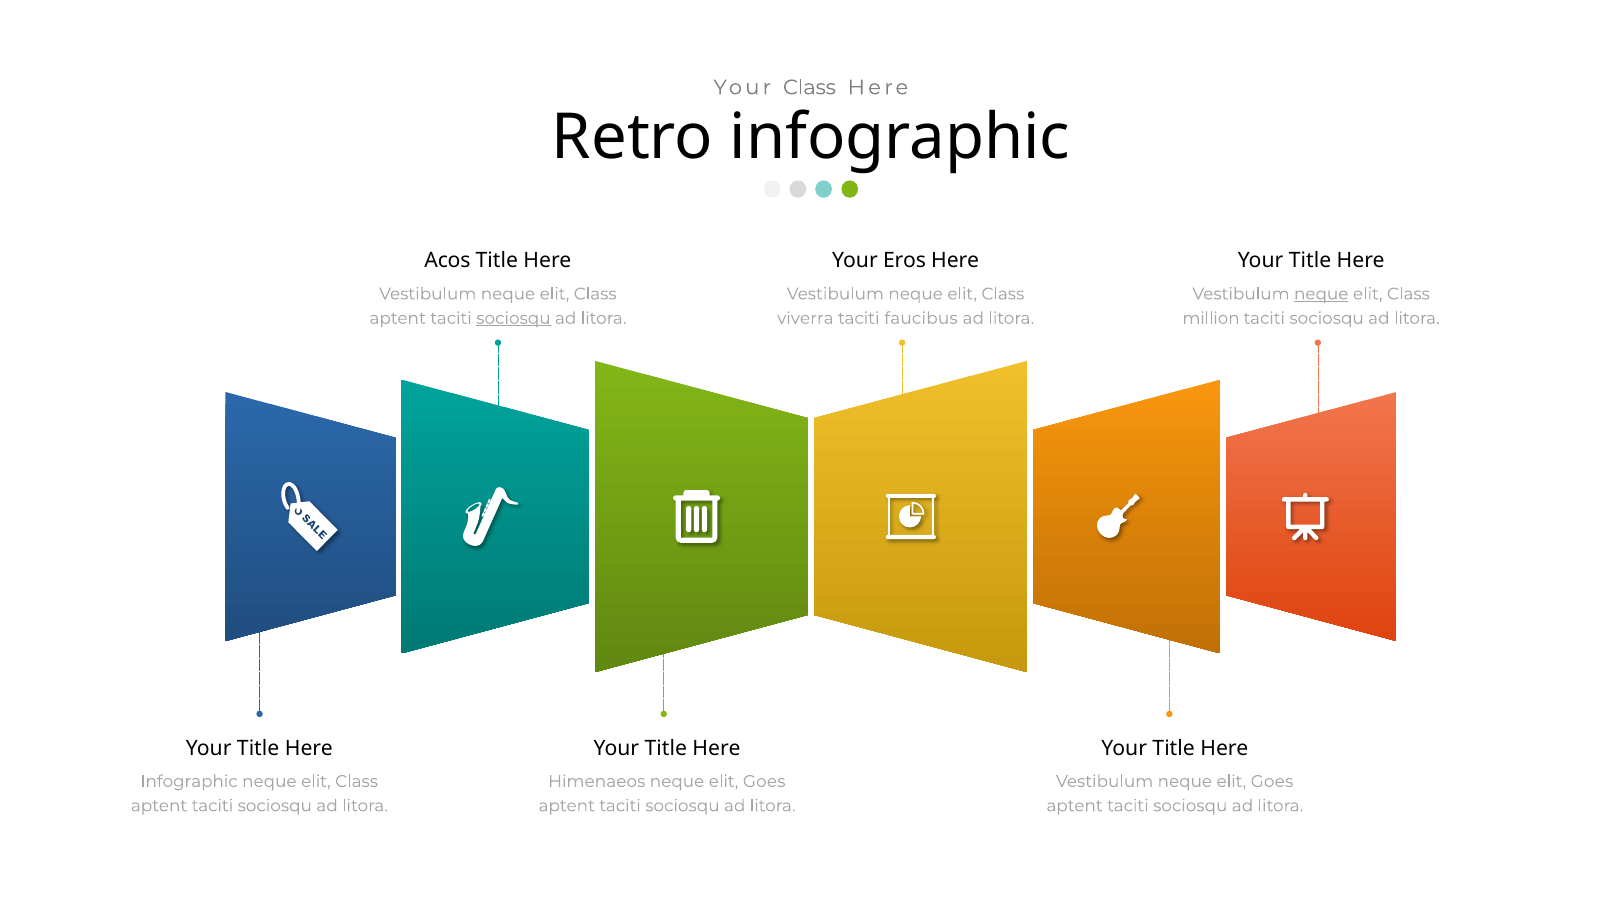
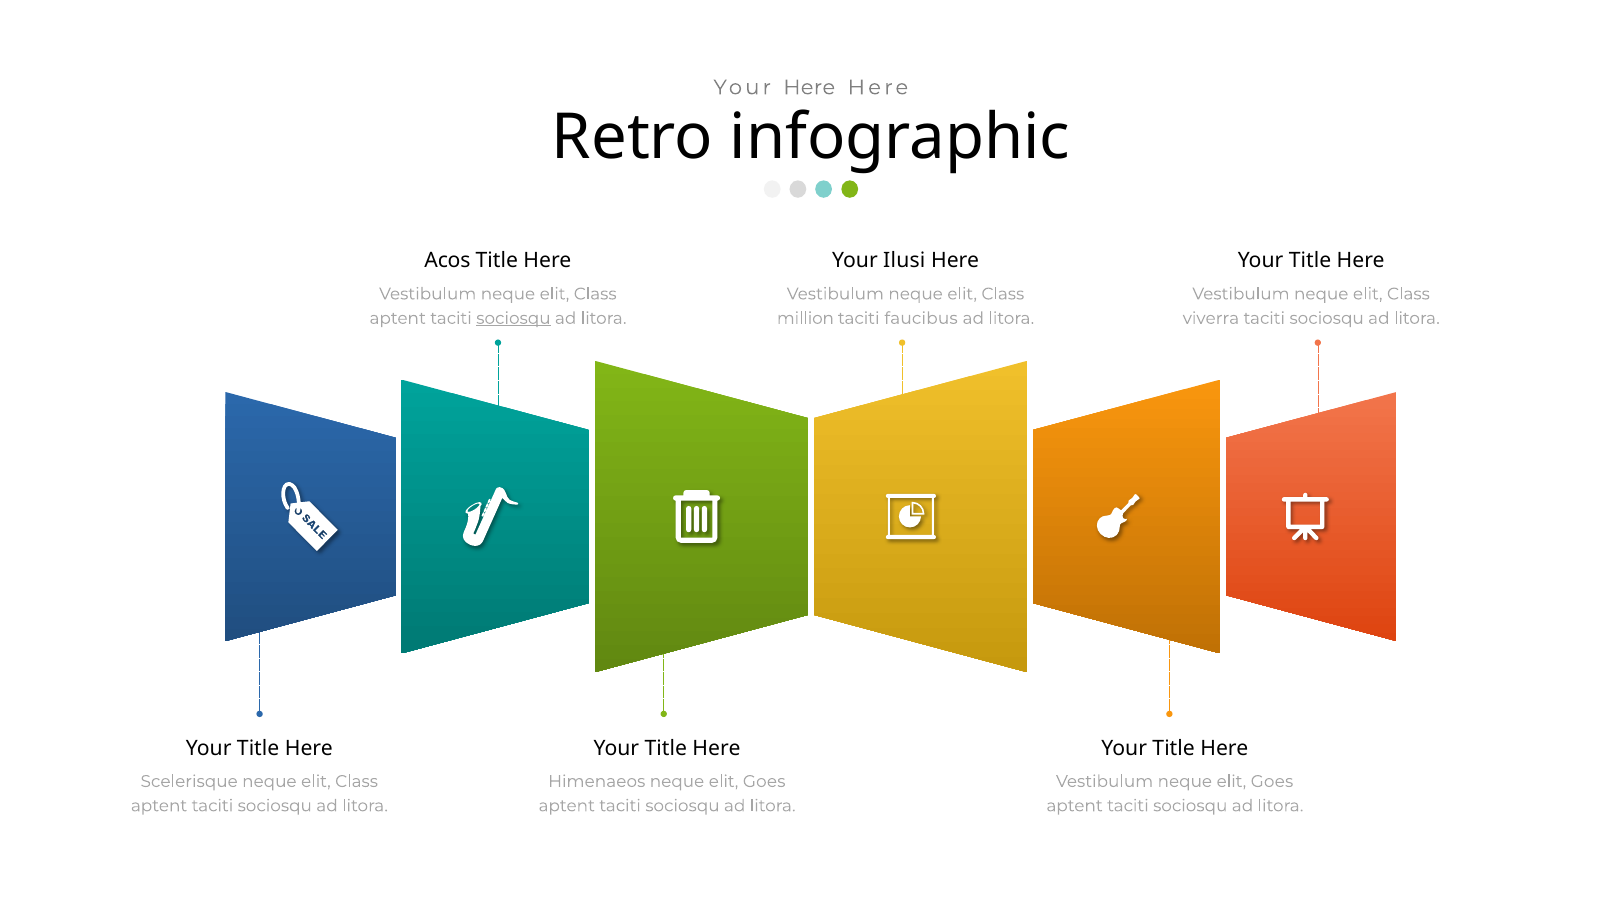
Your Class: Class -> Here (809, 87)
Eros: Eros -> Ilusi (904, 261)
neque underline: present -> none (1321, 294)
viverra: viverra -> million (805, 318)
million: million -> viverra (1211, 318)
Infographic: Infographic -> Scelerisque (189, 781)
